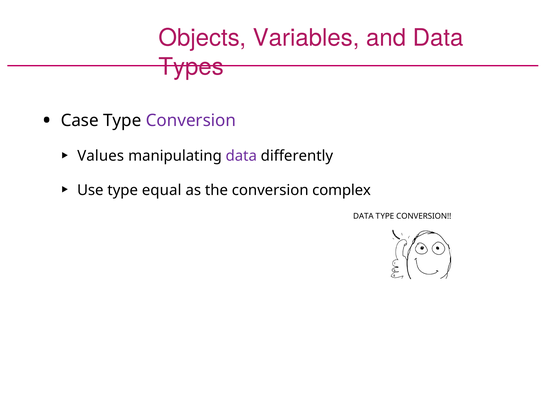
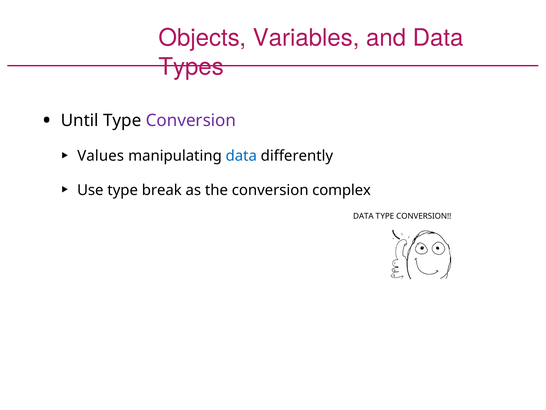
Case: Case -> Until (80, 121)
data colour: purple -> blue (241, 156)
equal: equal -> break (162, 190)
